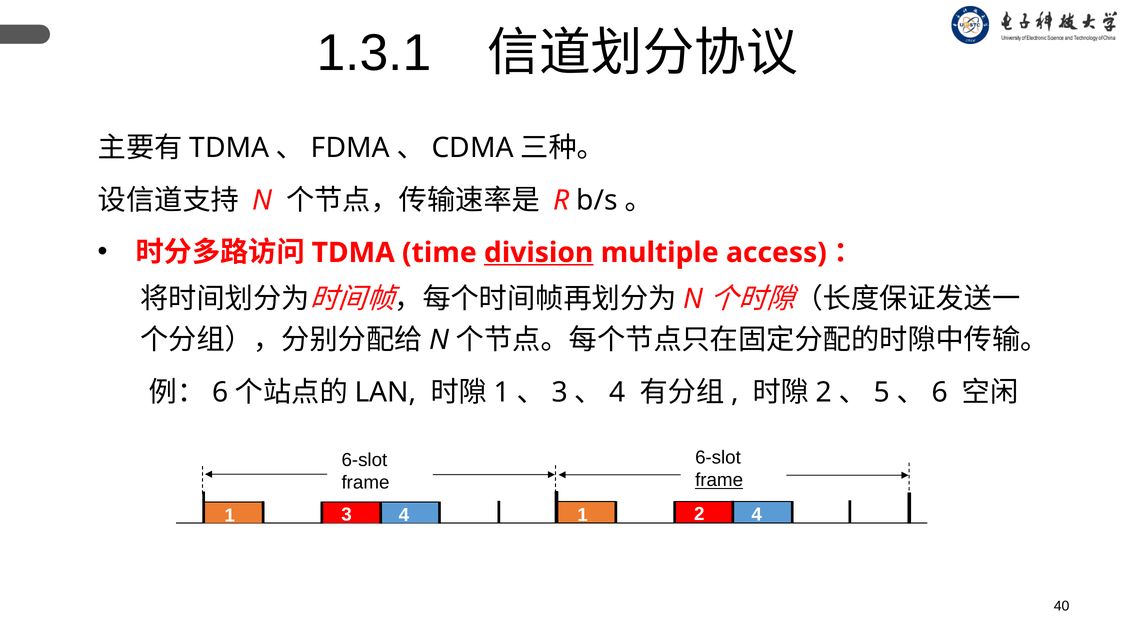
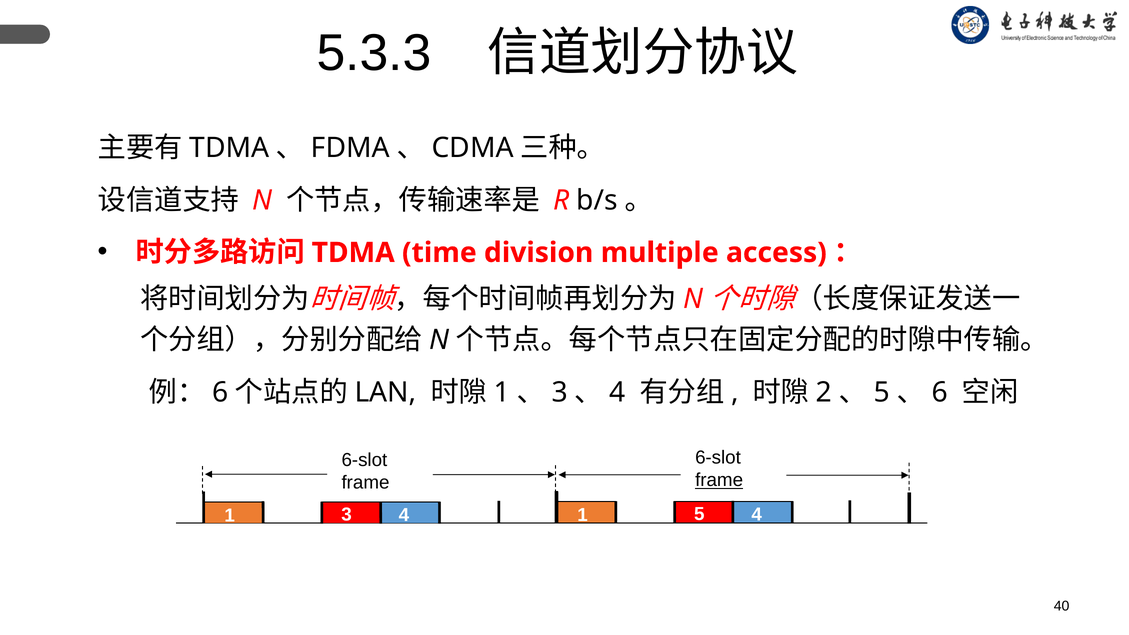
1.3.1: 1.3.1 -> 5.3.3 (374, 53)
division underline: present -> none (539, 253)
1 2: 2 -> 5 (699, 514)
